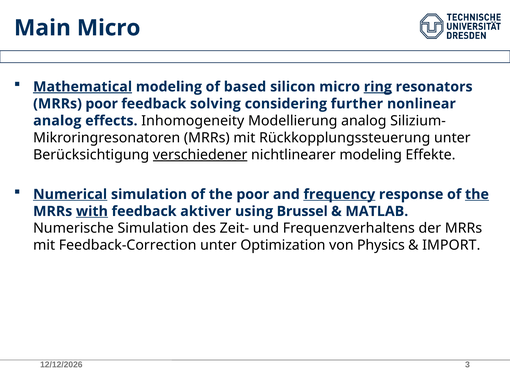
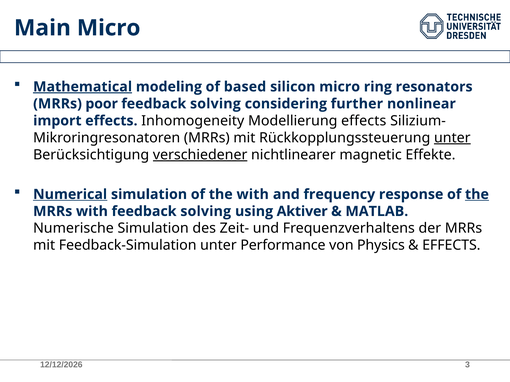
ring underline: present -> none (378, 87)
analog: analog -> import (57, 121)
Modellierung analog: analog -> effects (364, 121)
unter underline: none -> present (452, 138)
nichtlinearer modeling: modeling -> magnetic (371, 155)
the poor: poor -> with (253, 195)
frequency underline: present -> none (339, 195)
with underline: present -> none (92, 212)
aktiver: aktiver -> solving (206, 212)
Brussel: Brussel -> Aktiver (302, 212)
Feedback-Correction: Feedback-Correction -> Feedback-Simulation (128, 246)
Optimization: Optimization -> Performance (283, 246)
IMPORT: IMPORT -> EFFECTS (451, 246)
